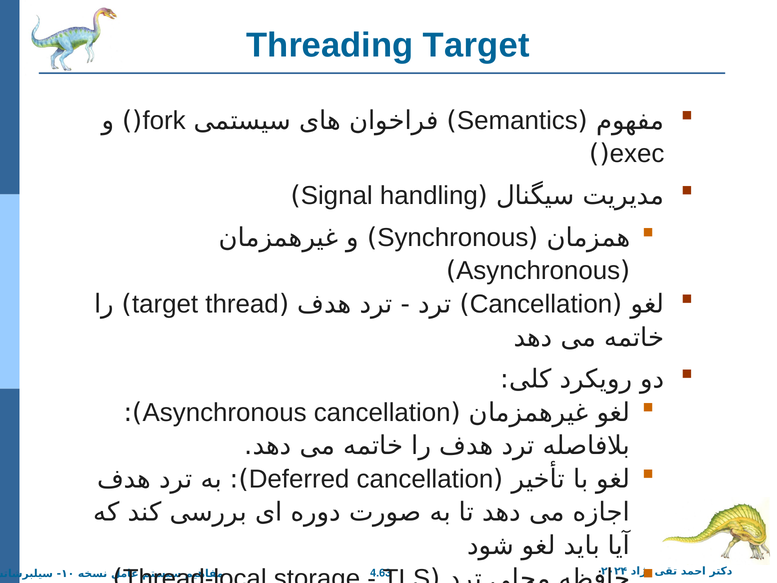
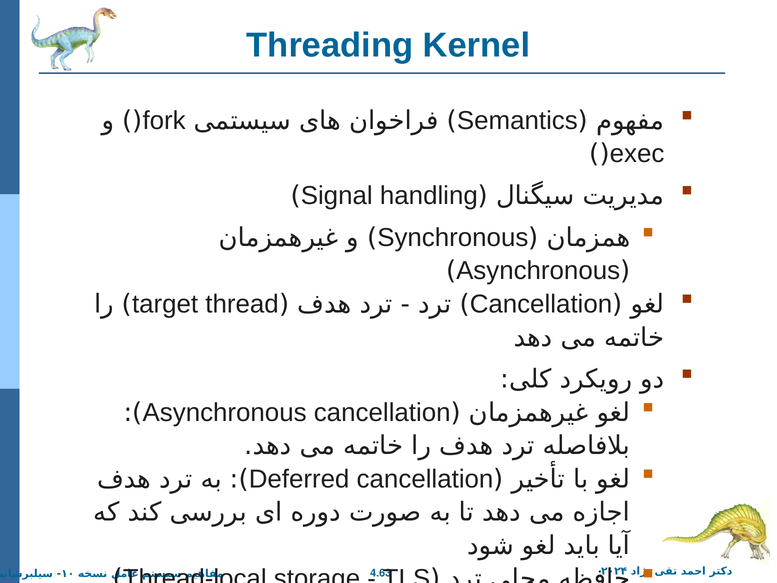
Threading Target: Target -> Kernel (476, 45)
